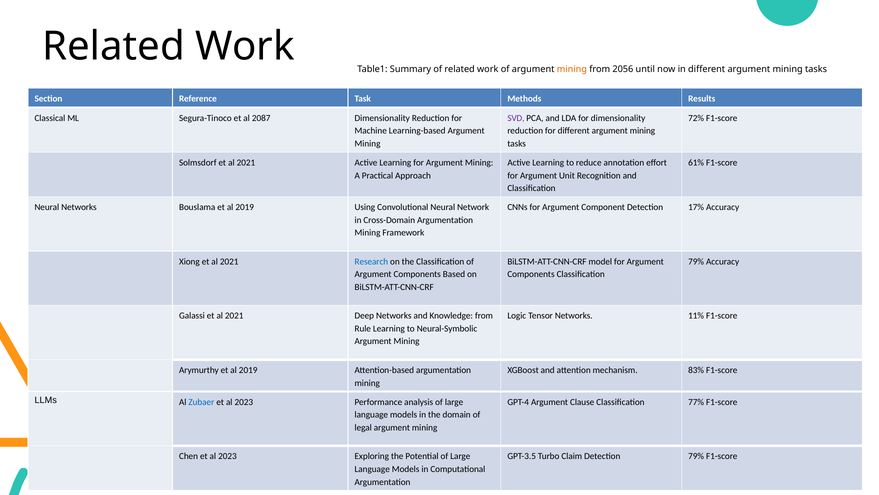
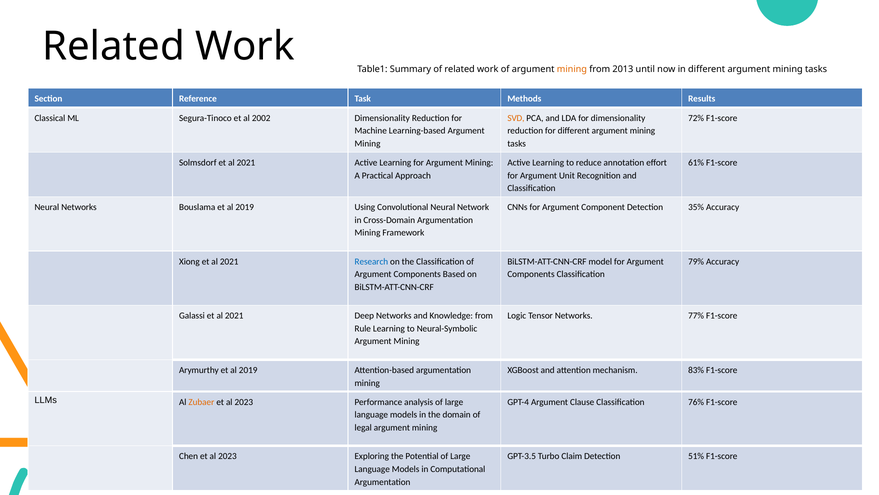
2056: 2056 -> 2013 (623, 69)
2087: 2087 -> 2002 (261, 118)
SVD colour: purple -> orange (516, 118)
17%: 17% -> 35% (696, 207)
11%: 11% -> 77% (696, 316)
Zubaer colour: blue -> orange (201, 402)
77%: 77% -> 76% (696, 402)
Detection 79%: 79% -> 51% (696, 456)
